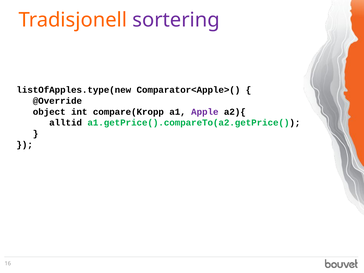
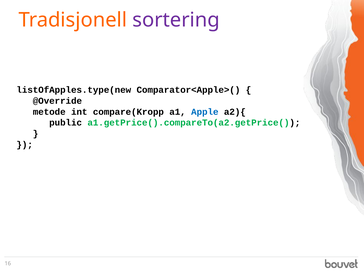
object: object -> metode (49, 112)
Apple colour: purple -> blue (205, 112)
alltid: alltid -> public (66, 123)
